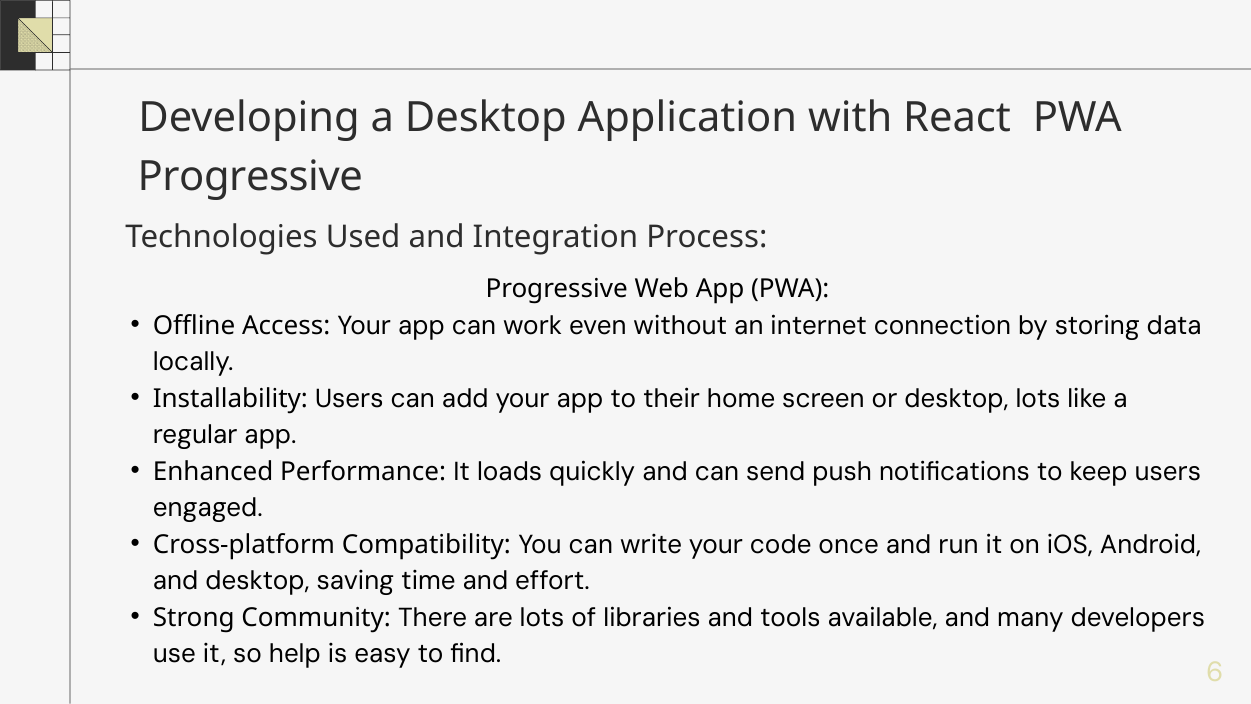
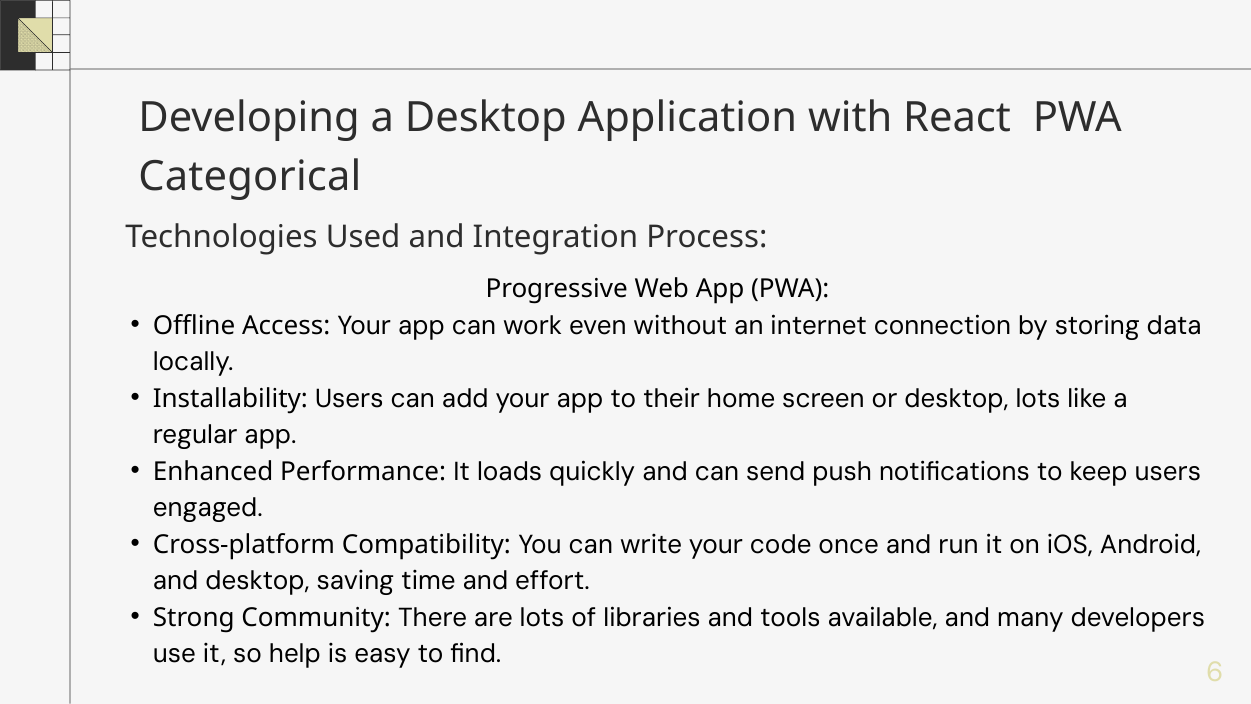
Progressive: Progressive -> Categorical (250, 176)
